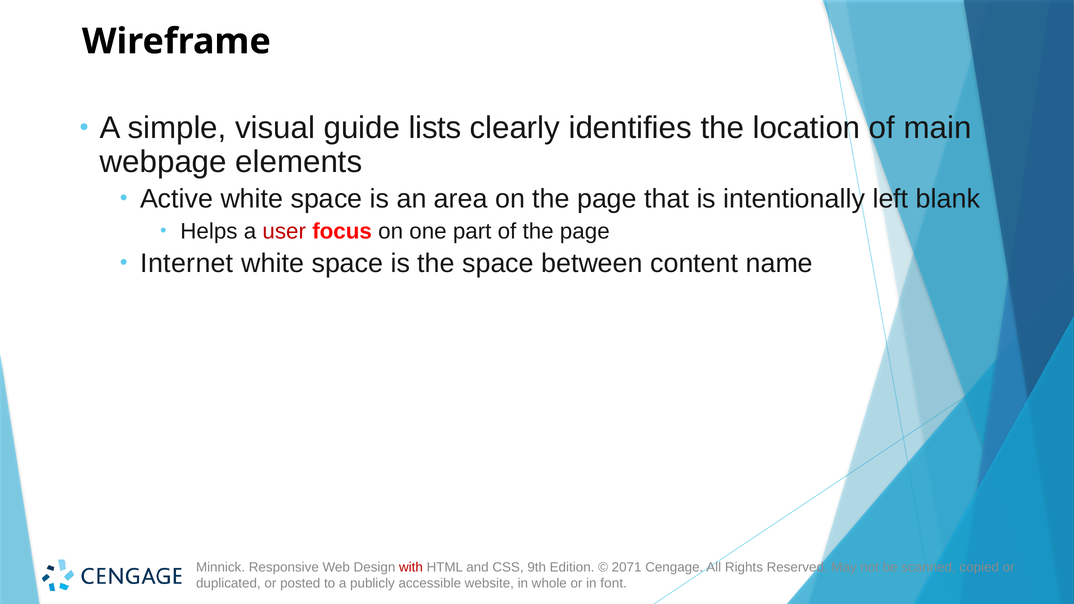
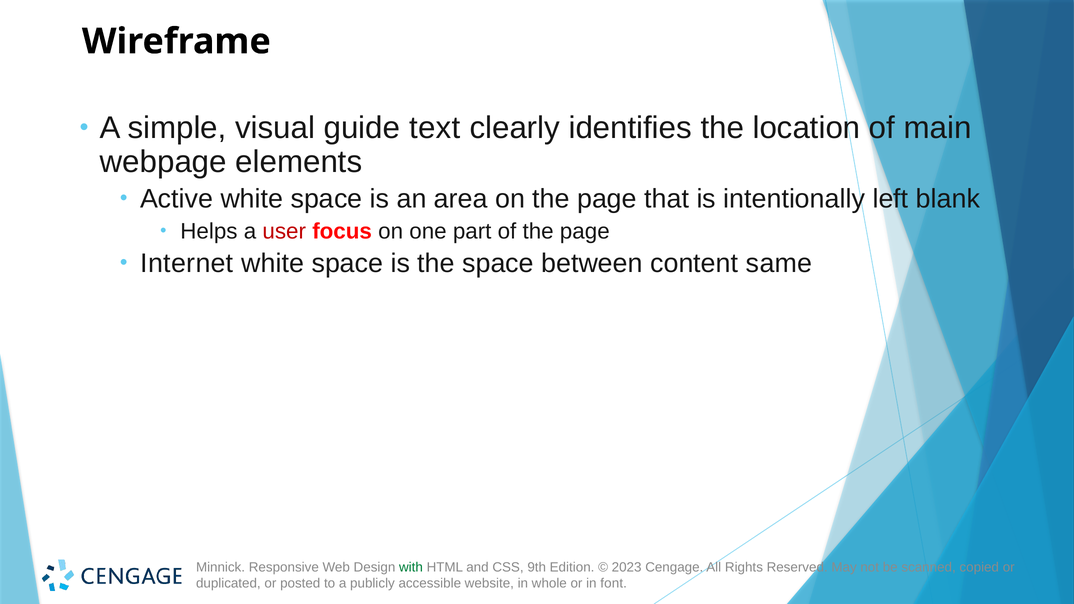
lists: lists -> text (435, 128)
name: name -> same (779, 263)
with colour: red -> green (411, 567)
2071: 2071 -> 2023 (627, 567)
